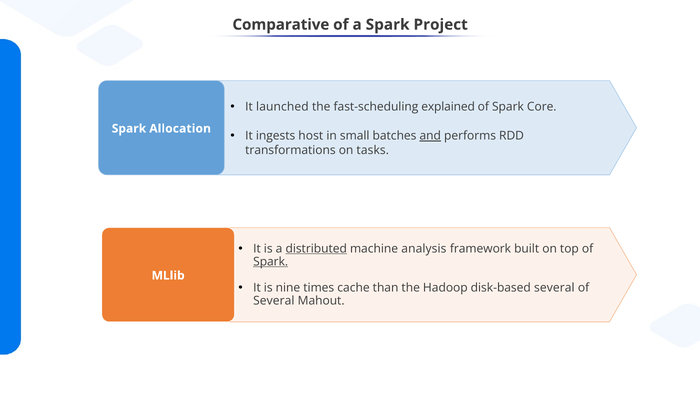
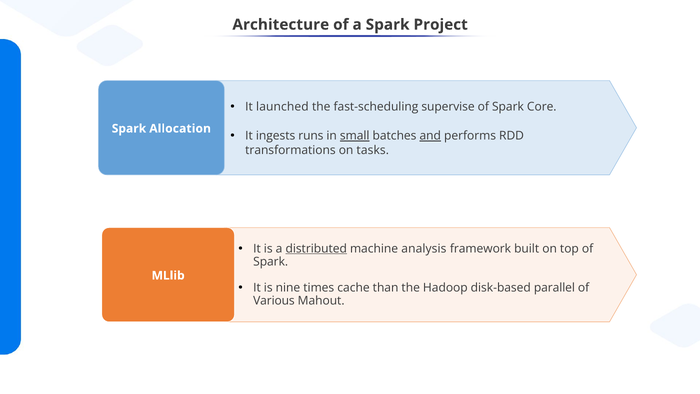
Comparative: Comparative -> Architecture (281, 25)
explained: explained -> supervise (448, 107)
host: host -> runs (311, 136)
small underline: none -> present (355, 136)
Spark underline: present -> none (271, 261)
disk-based several: several -> parallel (554, 287)
Several: Several -> Various (274, 300)
